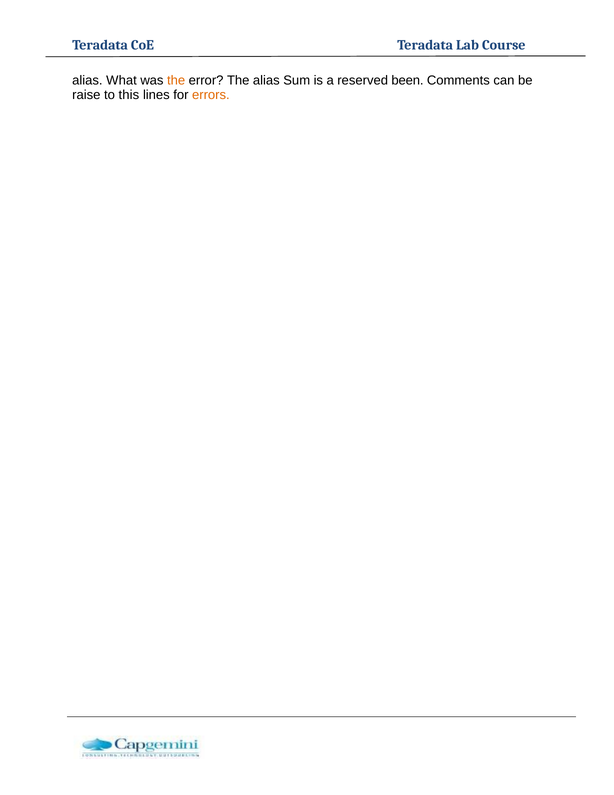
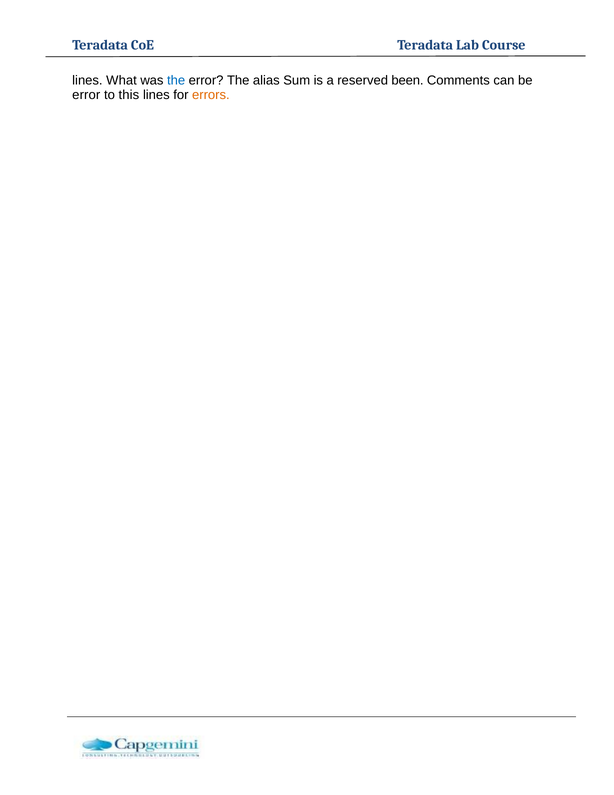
alias: alias -> lines (87, 80)
the colour: orange -> blue (176, 80)
raise: raise -> error (86, 95)
